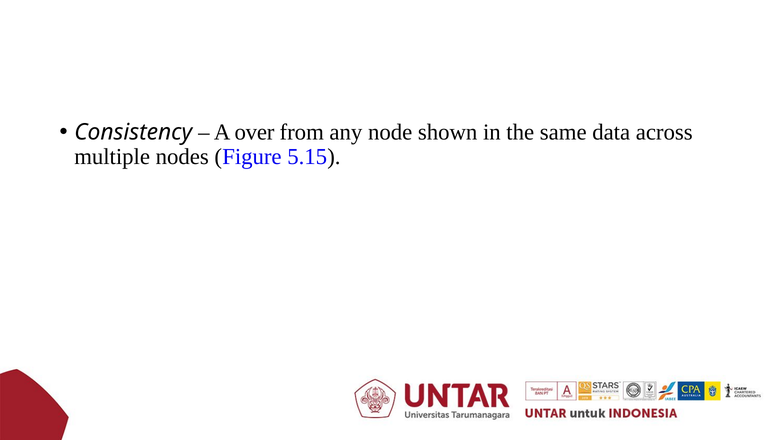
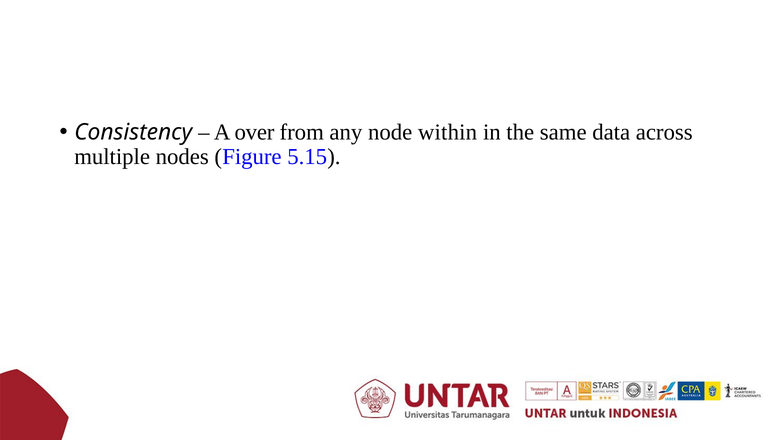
shown: shown -> within (448, 132)
